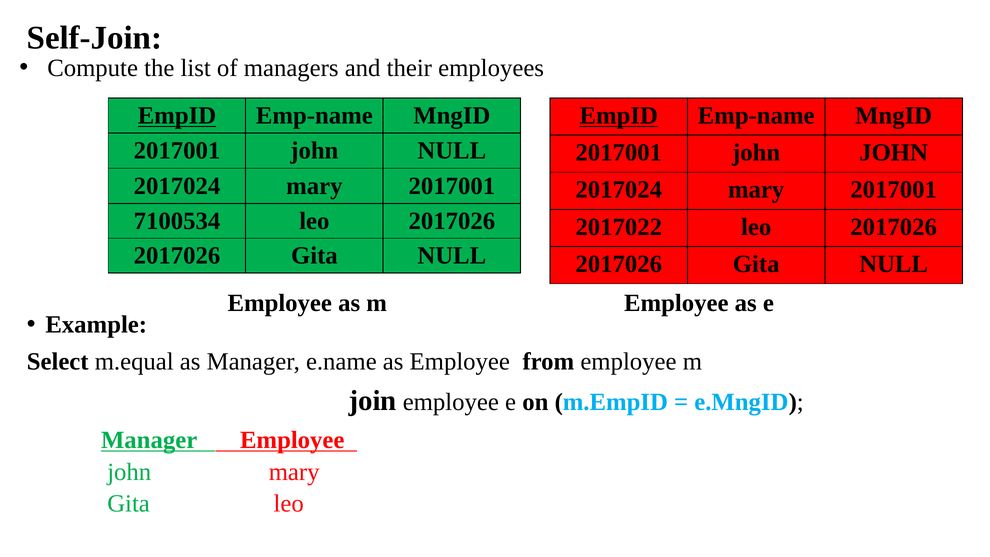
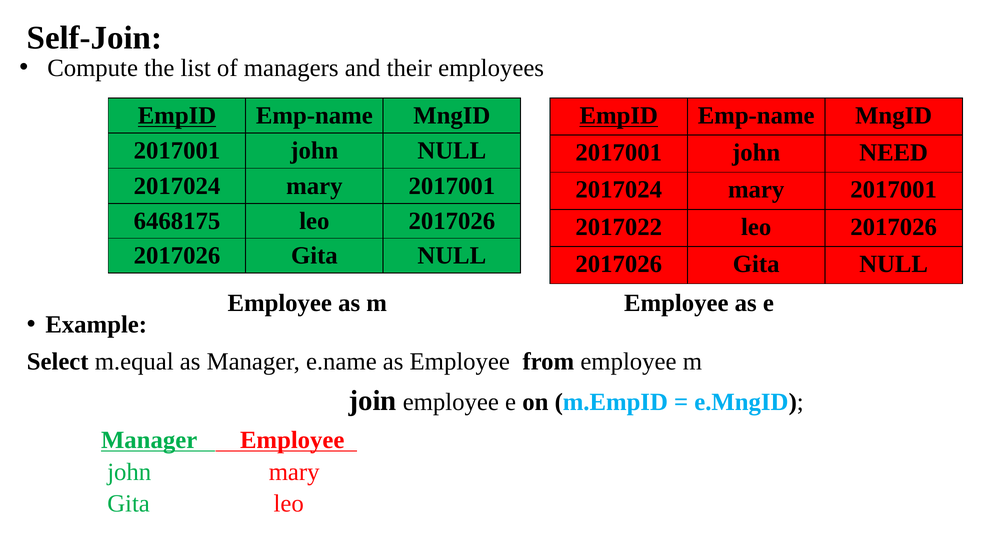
john JOHN: JOHN -> NEED (894, 153)
7100534: 7100534 -> 6468175 (177, 221)
